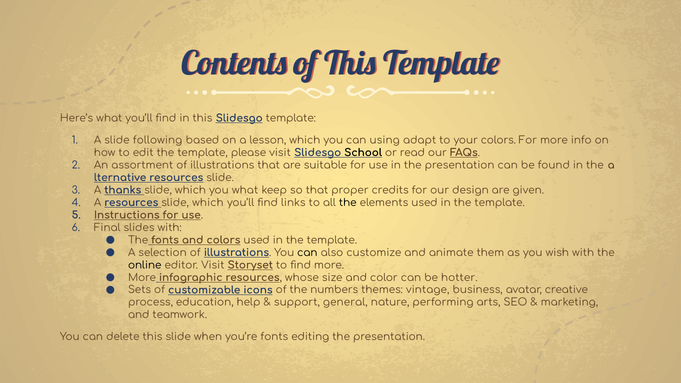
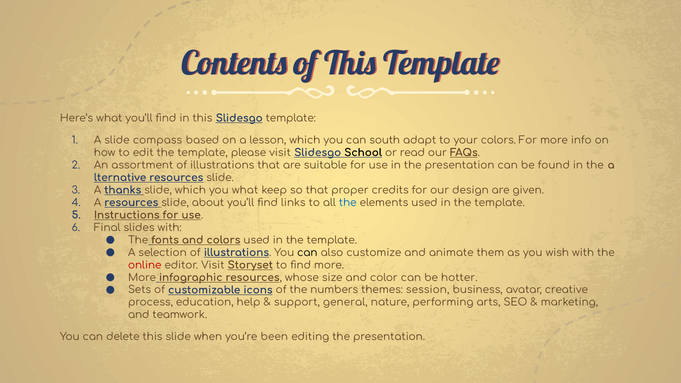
following: following -> compass (158, 140)
using: using -> south (385, 140)
resources slide which: which -> about (208, 203)
the colour: black -> blue (348, 203)
online colour: black -> red (145, 265)
vintage: vintage -> session (428, 290)
you’re fonts: fonts -> been (274, 337)
